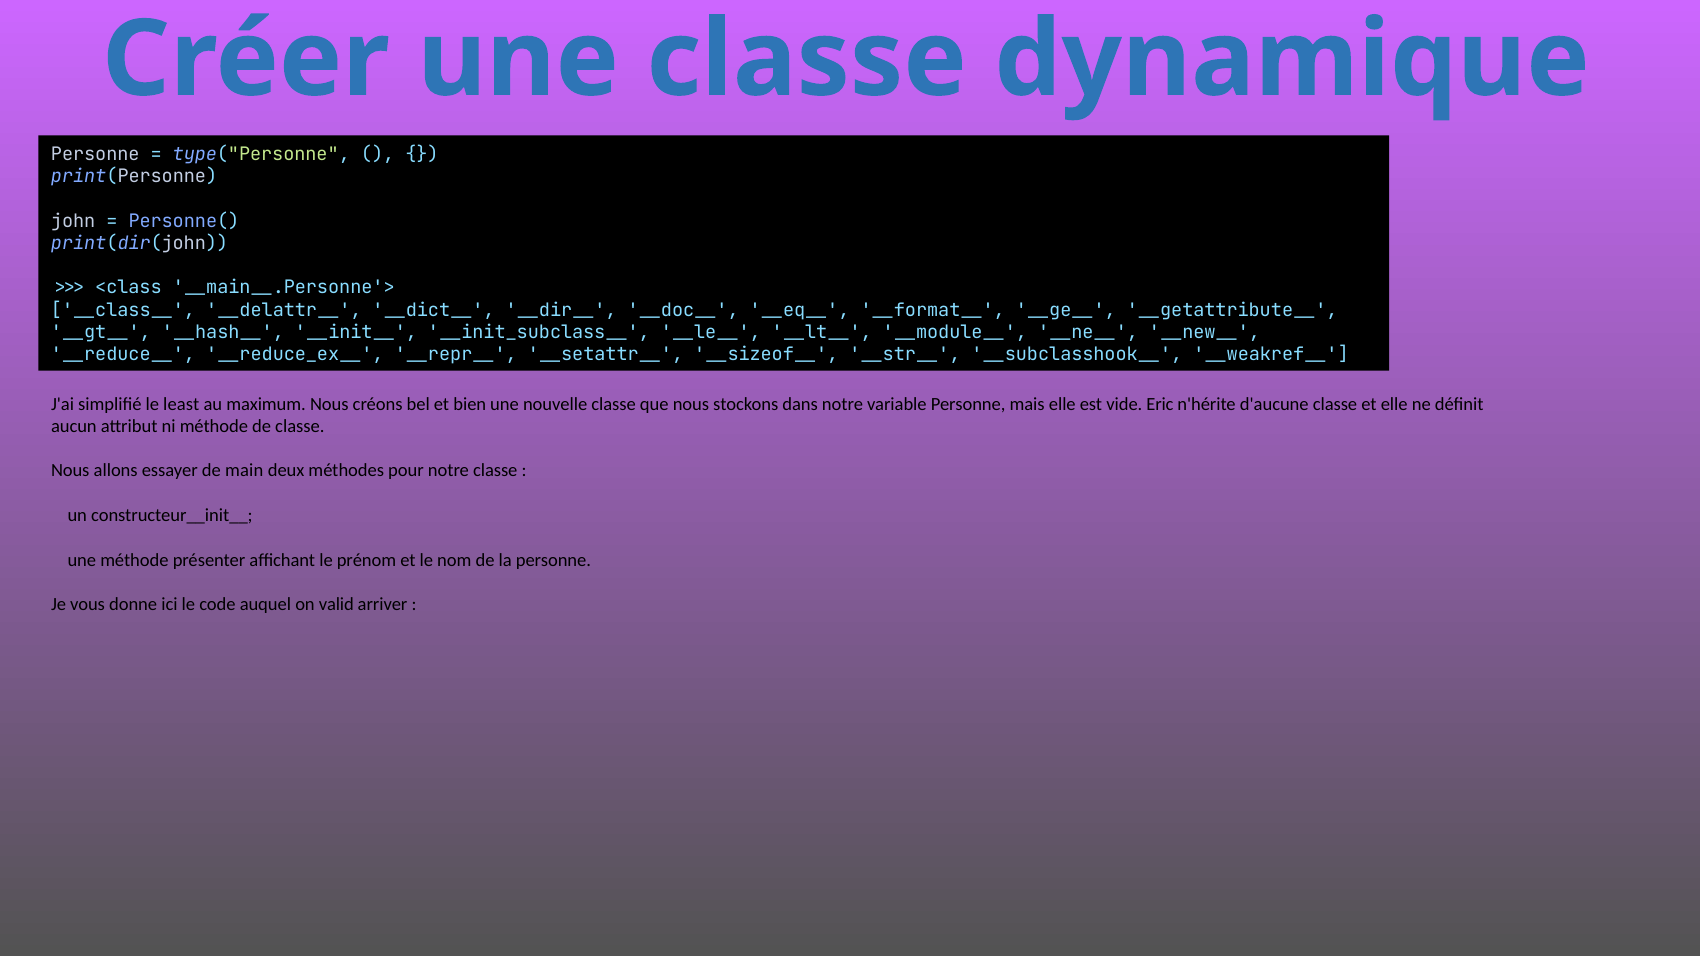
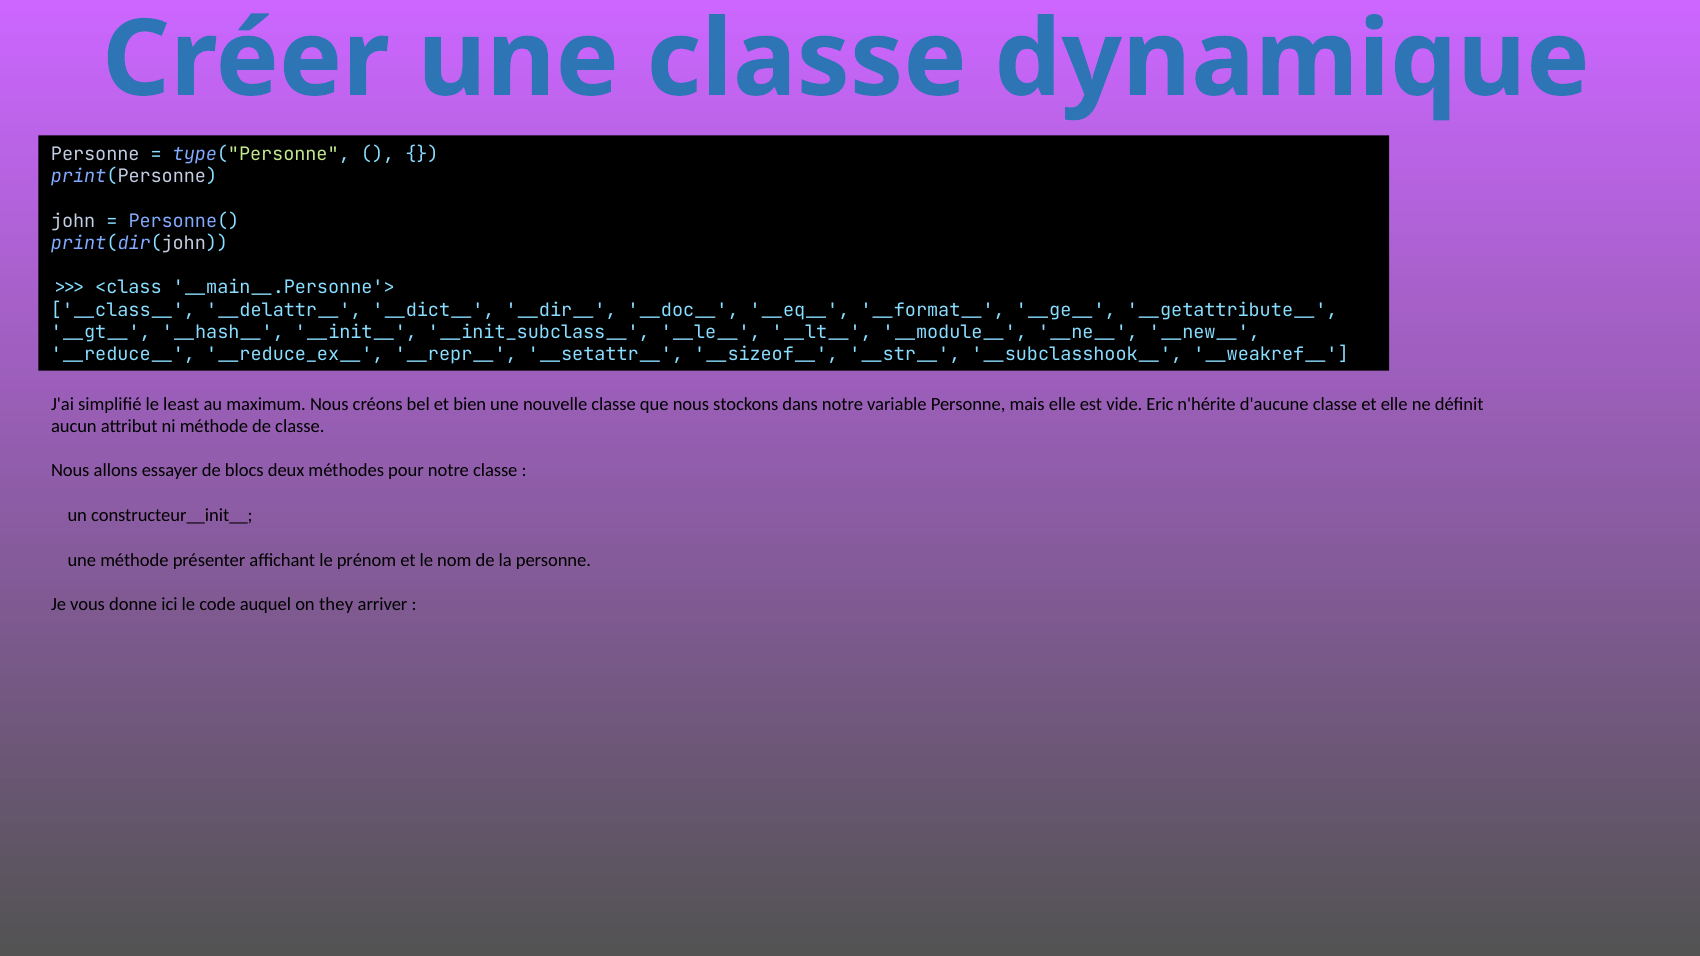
main: main -> blocs (244, 471)
valid: valid -> they (336, 605)
